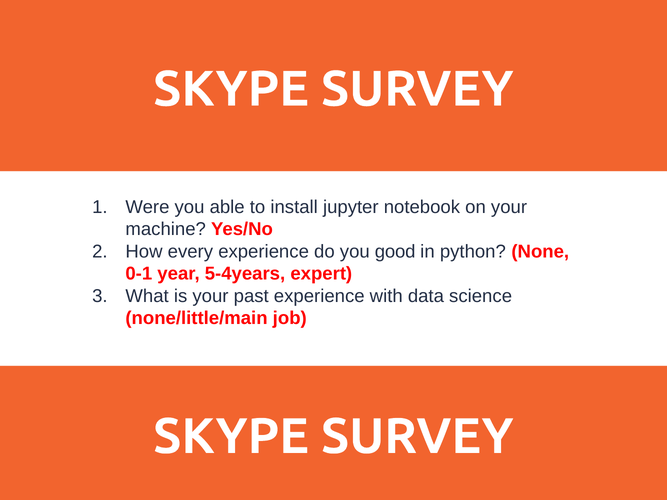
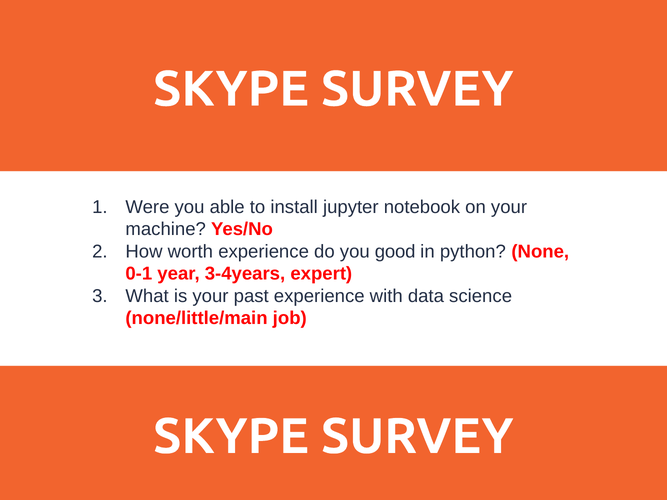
every: every -> worth (190, 252)
5-4years: 5-4years -> 3-4years (245, 274)
